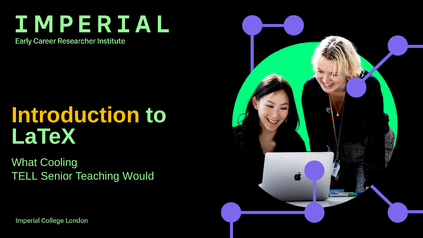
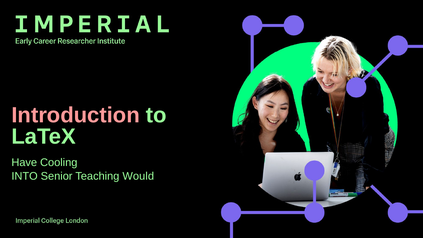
Introduction colour: yellow -> pink (76, 115)
What: What -> Have (24, 162)
TELL: TELL -> INTO (25, 176)
